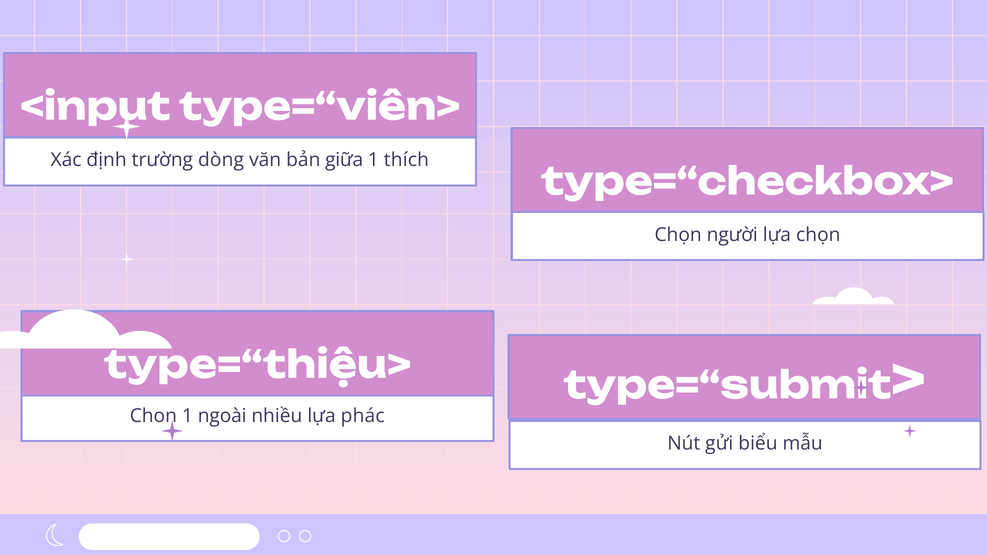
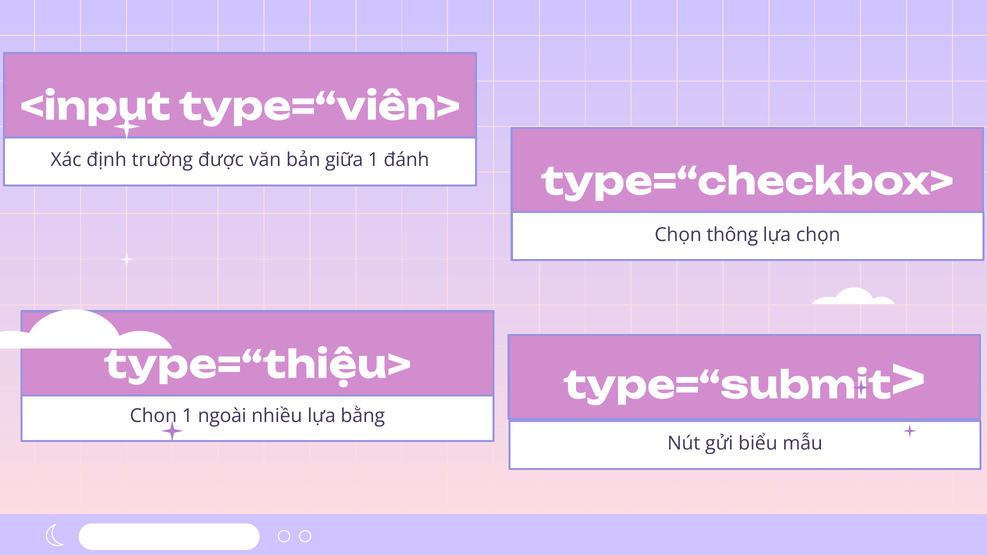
dòng: dòng -> được (221, 160)
thích: thích -> đánh (407, 160)
người: người -> thông (732, 235)
phác: phác -> bằng (363, 416)
